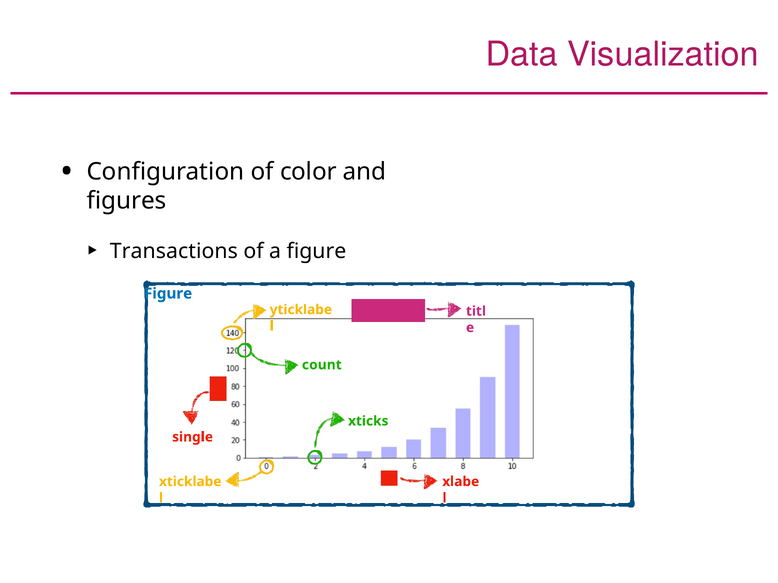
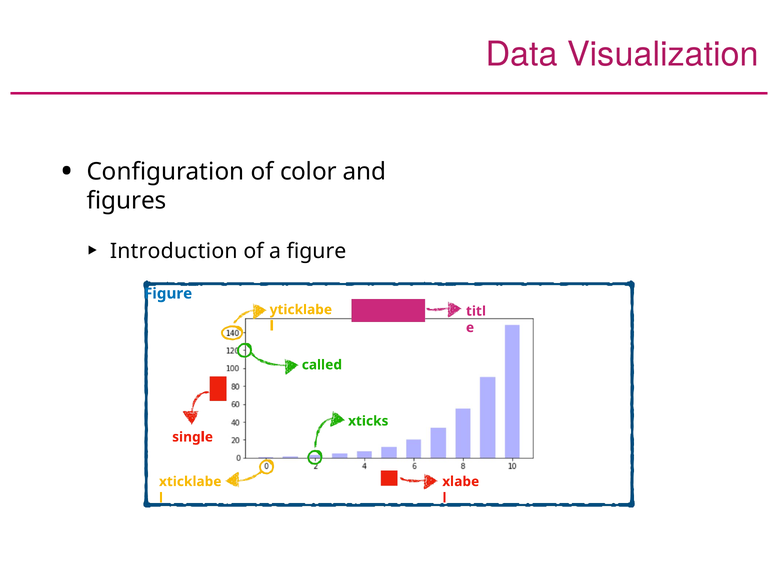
Transactions: Transactions -> Introduction (174, 251)
count: count -> called (322, 365)
